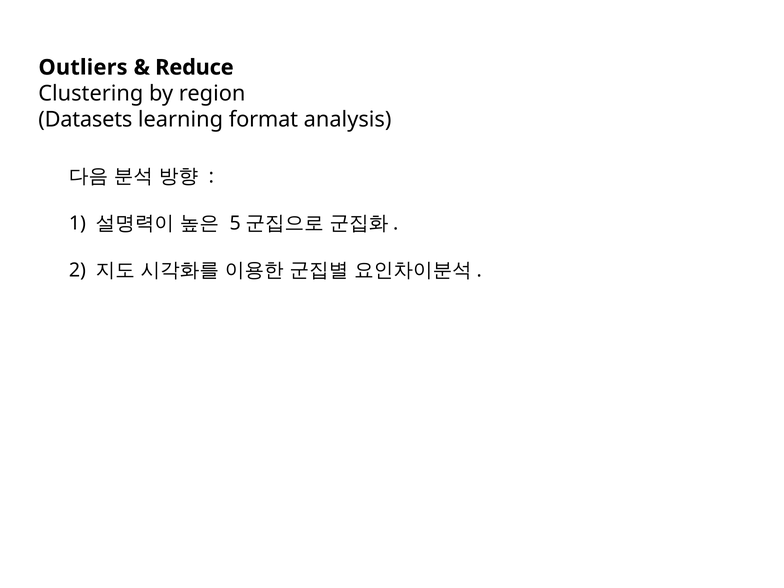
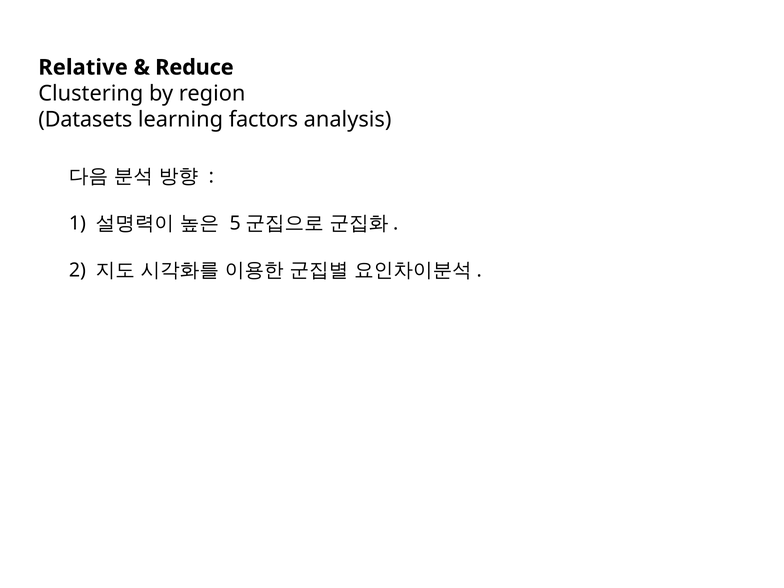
Outliers: Outliers -> Relative (83, 67)
format: format -> factors (263, 120)
